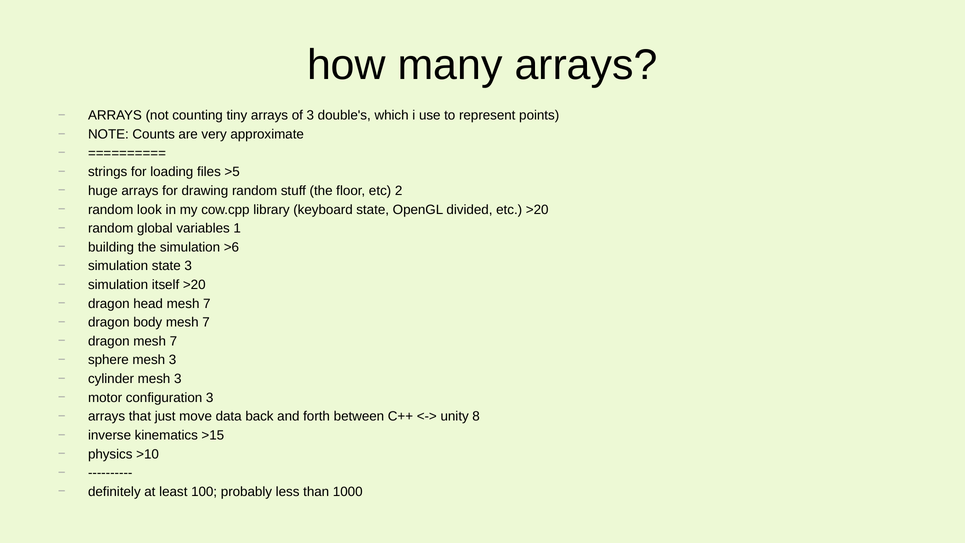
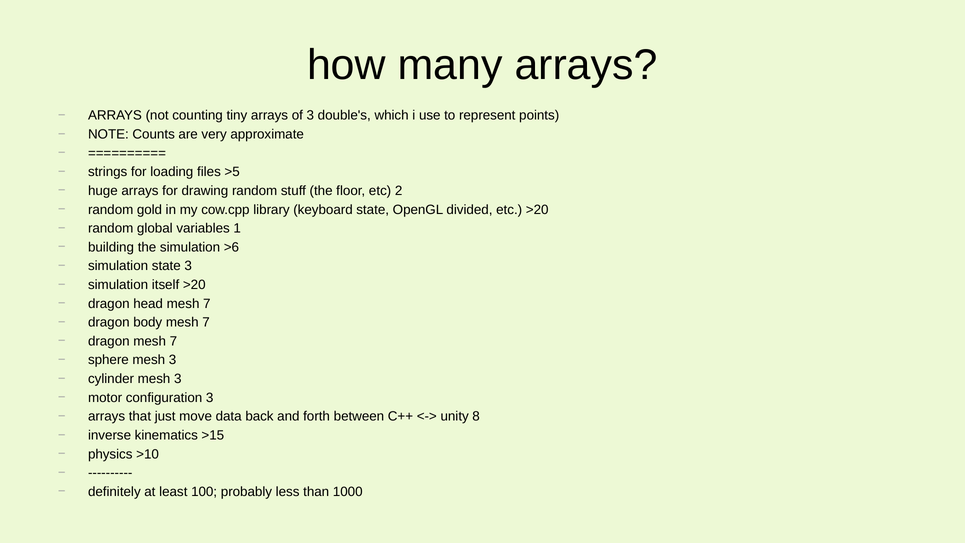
look: look -> gold (150, 210)
